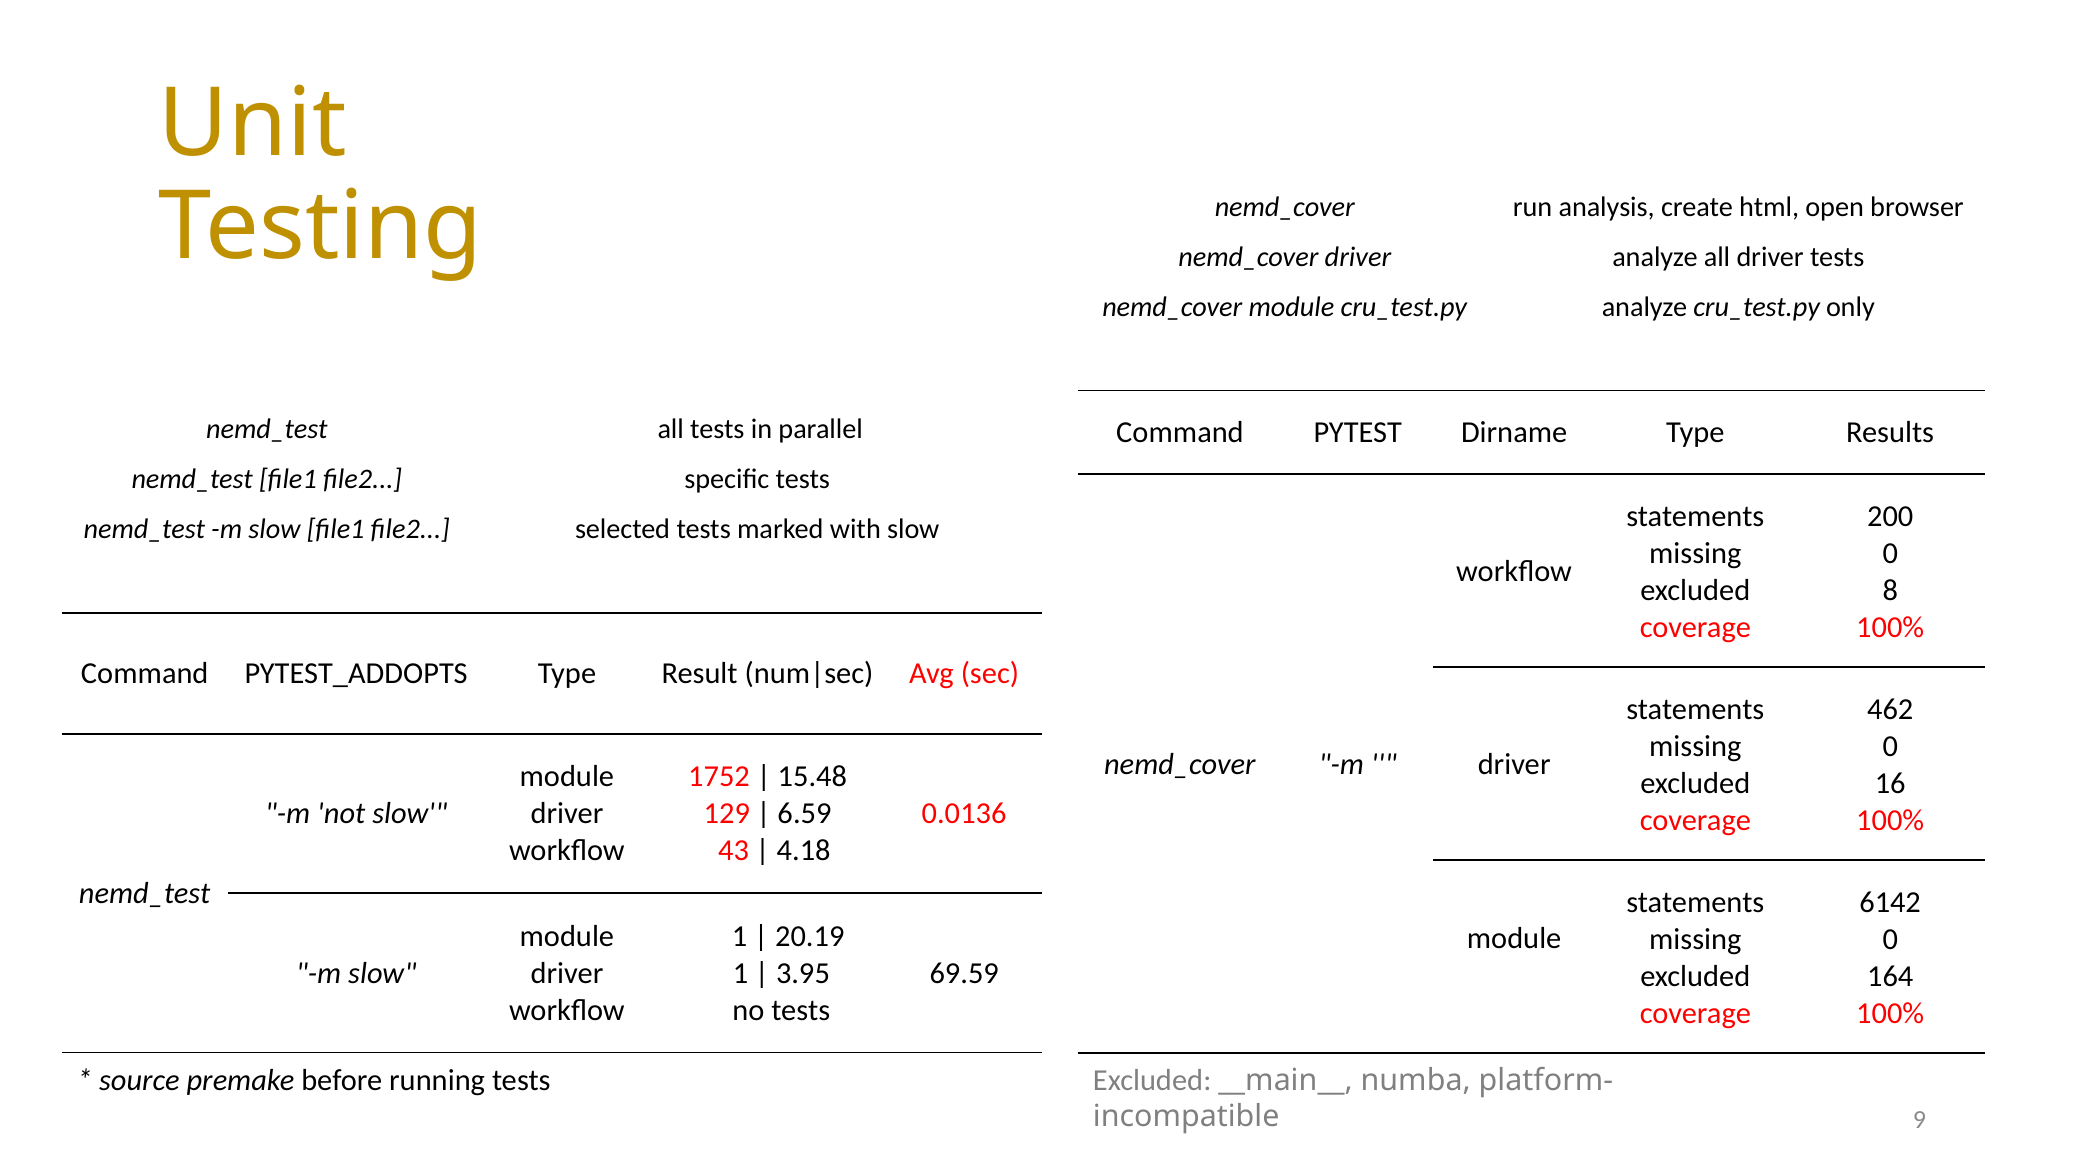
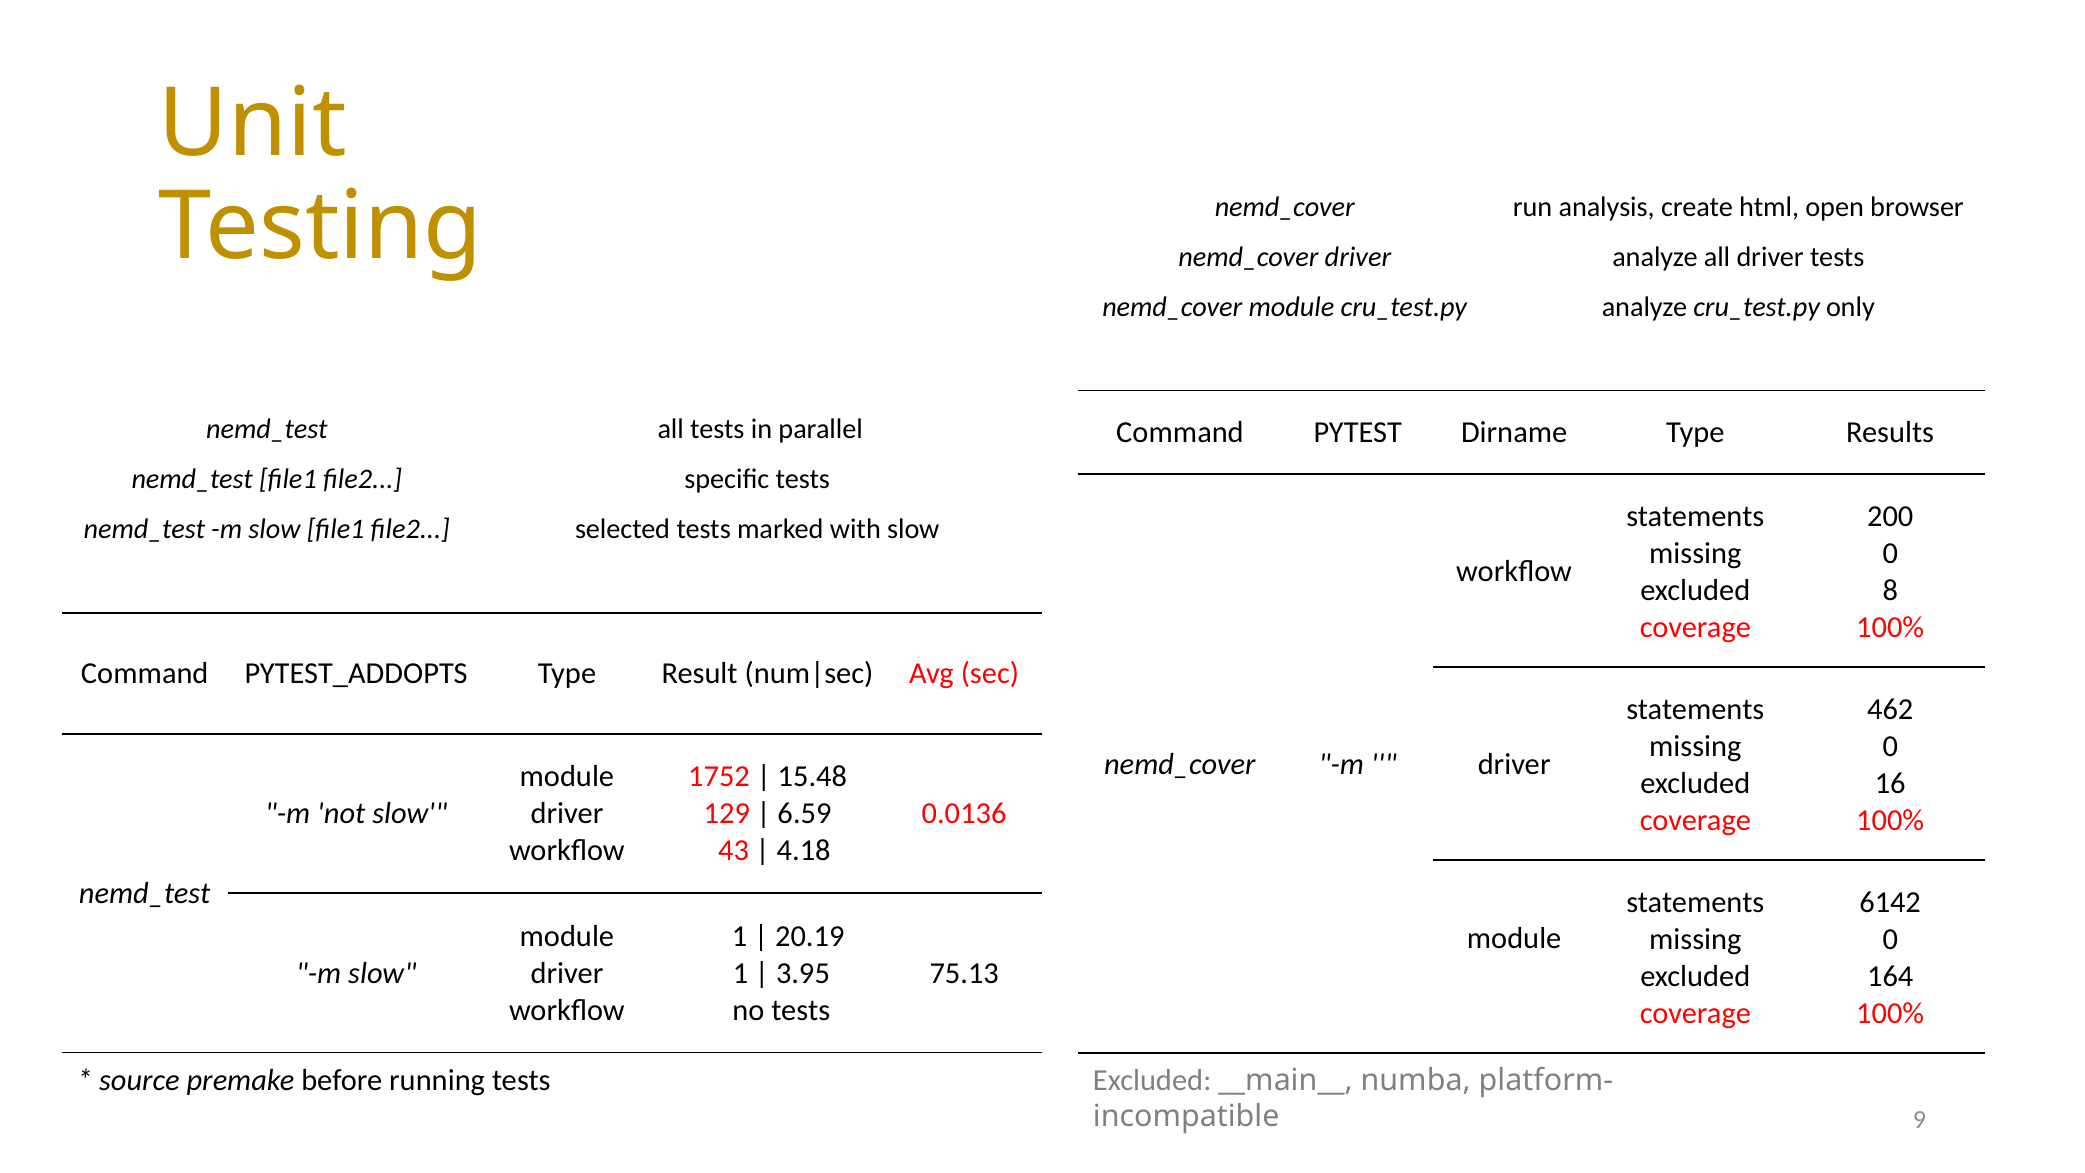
69.59: 69.59 -> 75.13 (964, 973)
